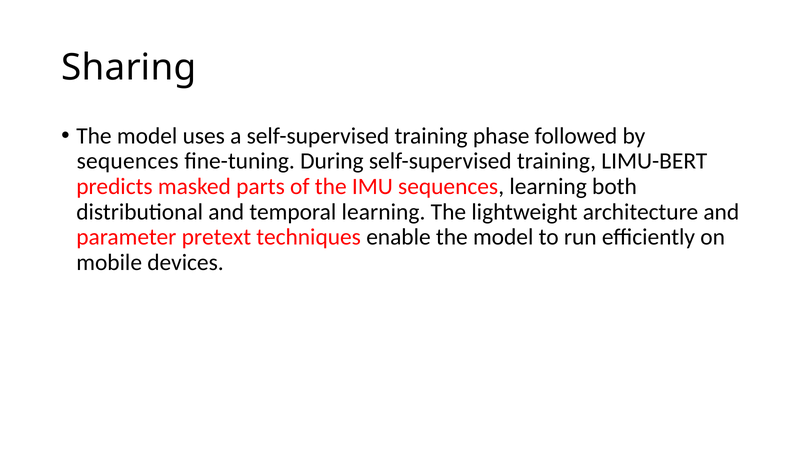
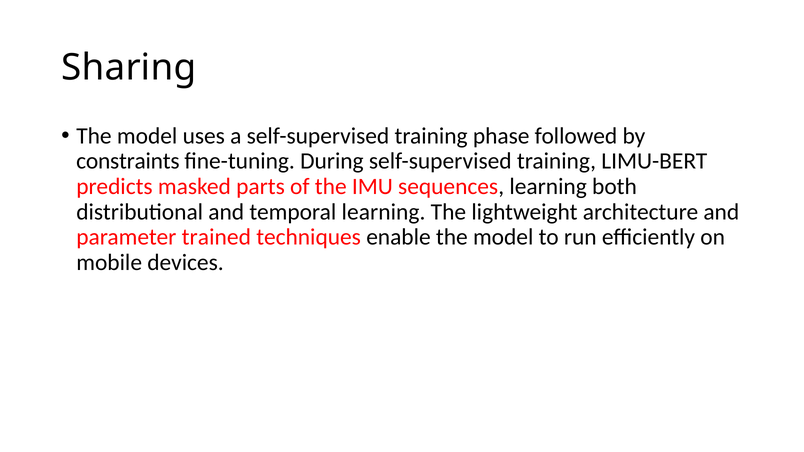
sequences: sequences -> constraints (128, 161)
pretext: pretext -> trained (216, 237)
